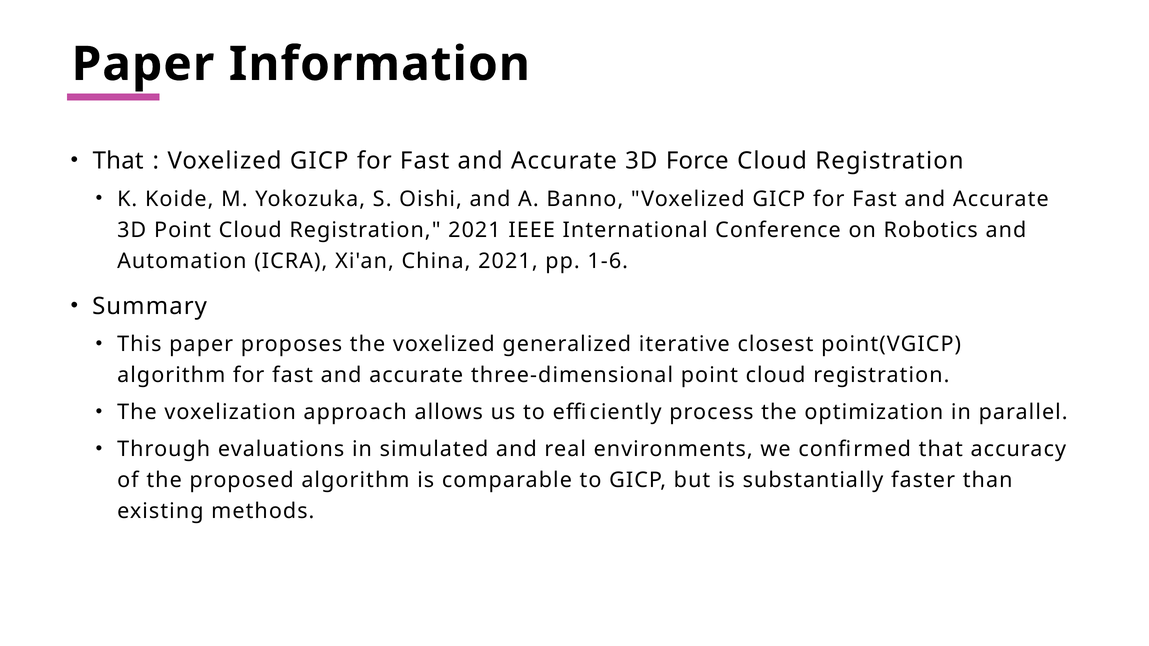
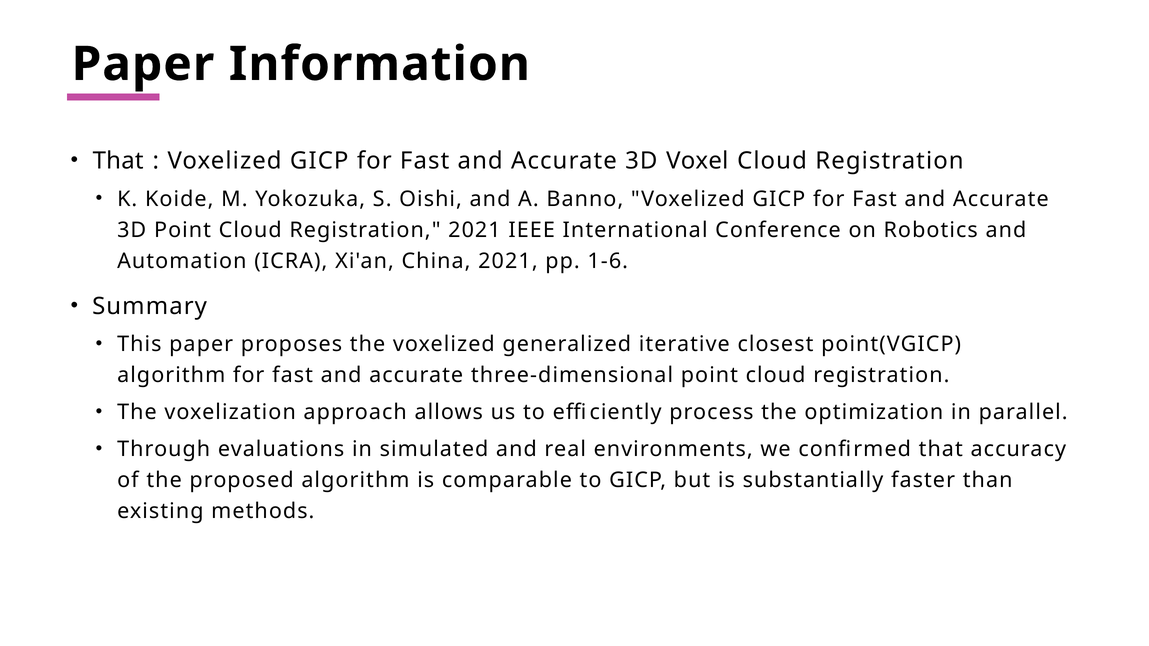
Force: Force -> Voxel (697, 161)
